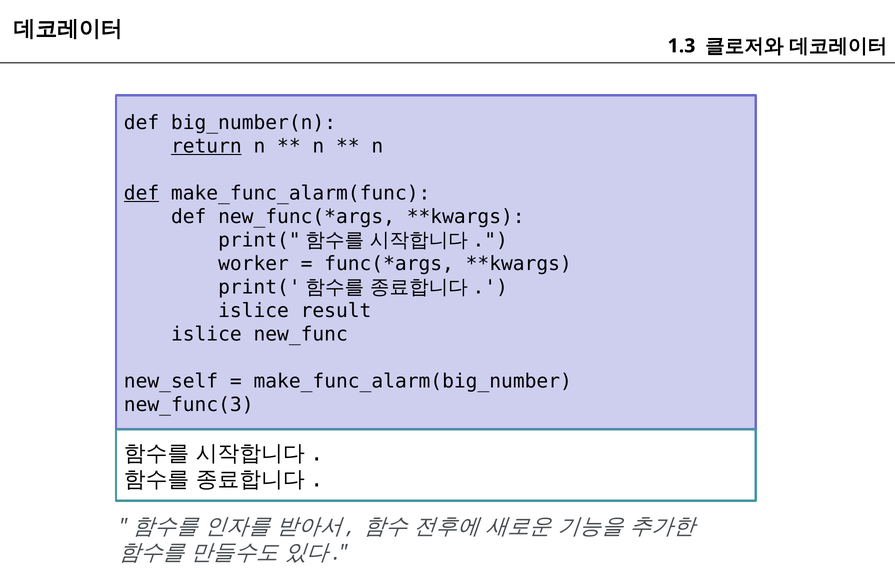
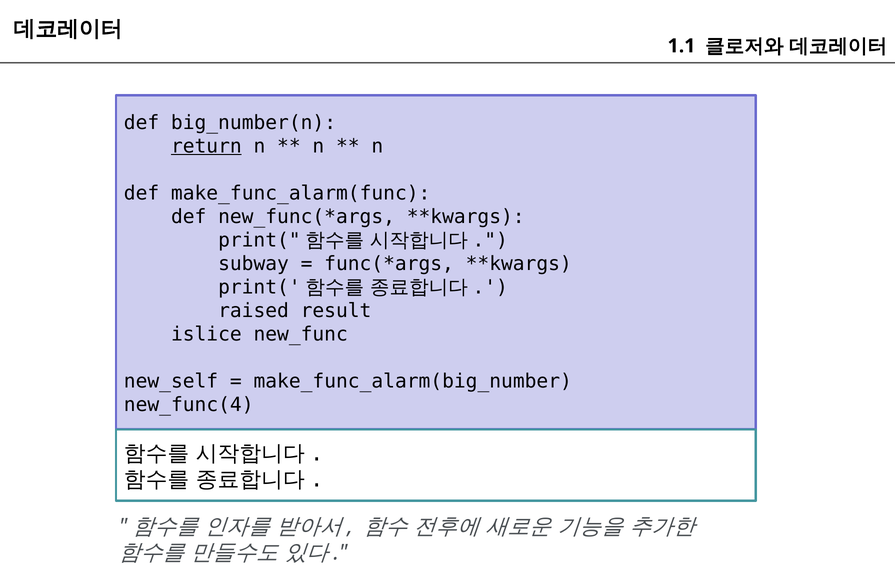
1.3: 1.3 -> 1.1 (681, 46)
def underline: present -> none (142, 193)
worker: worker -> subway (254, 264)
islice: islice -> raised (254, 311)
new_func(3: new_func(3 -> new_func(4 (189, 405)
